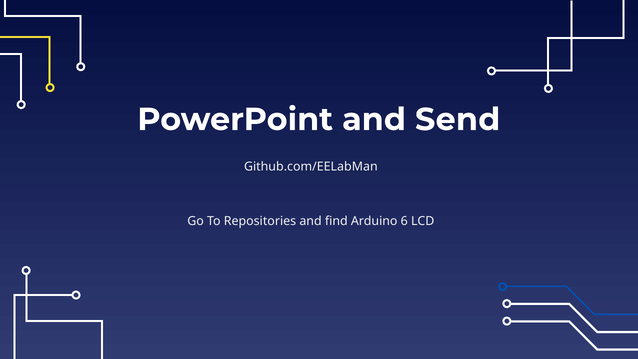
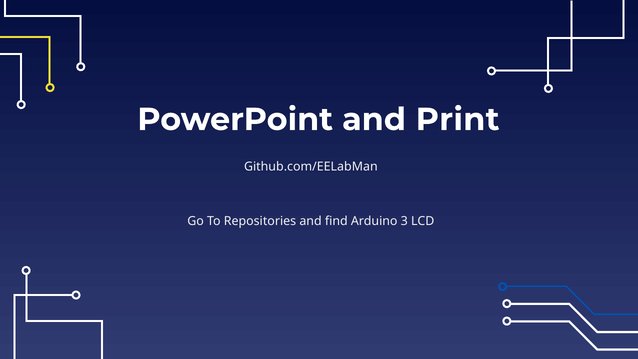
Send: Send -> Print (458, 120)
6: 6 -> 3 (404, 221)
